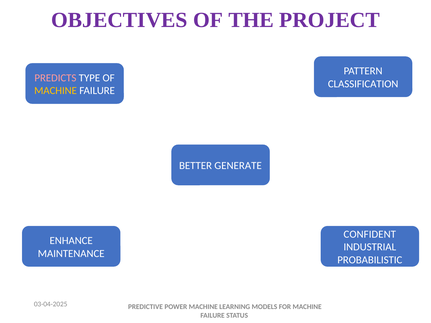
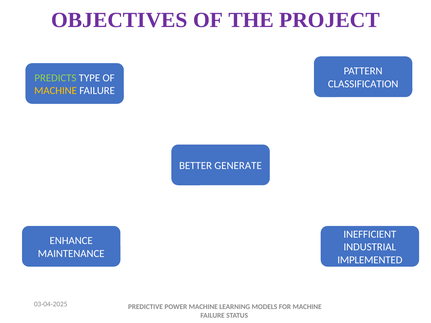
PREDICTS colour: pink -> light green (55, 78)
CONFIDENT: CONFIDENT -> INEFFICIENT (370, 234)
PROBABILISTIC: PROBABILISTIC -> IMPLEMENTED (370, 260)
